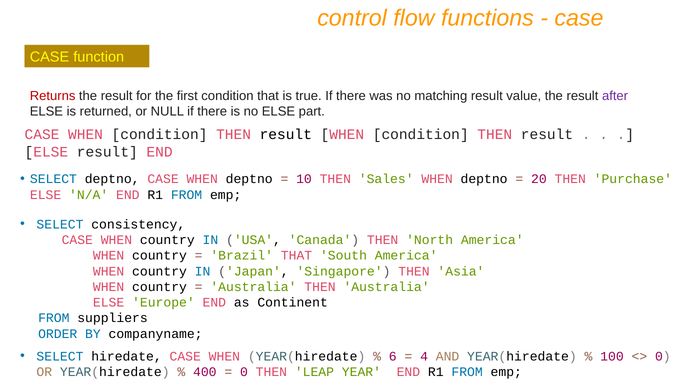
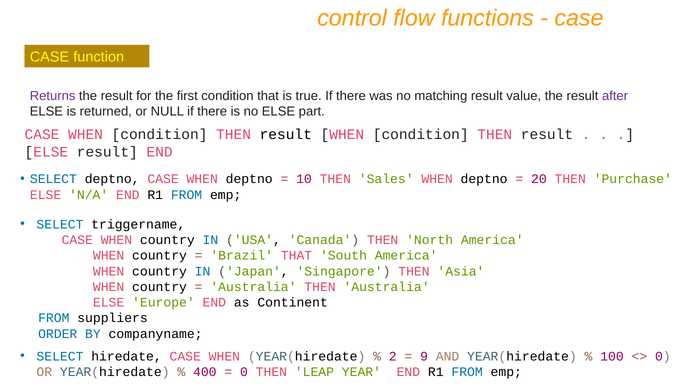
Returns colour: red -> purple (53, 96)
consistency: consistency -> triggername (138, 225)
6: 6 -> 2 (393, 357)
4: 4 -> 9 (424, 357)
